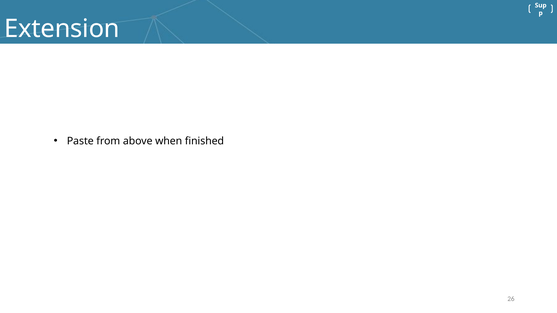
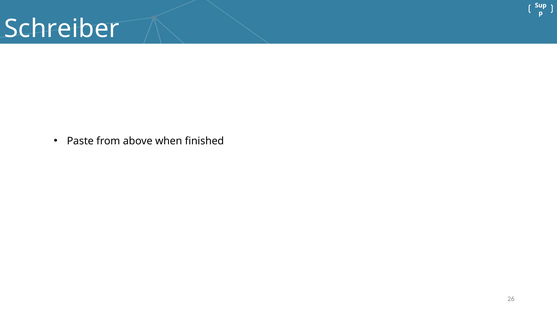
Extension: Extension -> Schreiber (62, 29)
